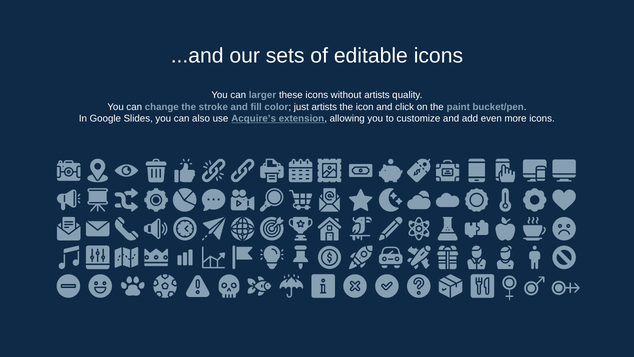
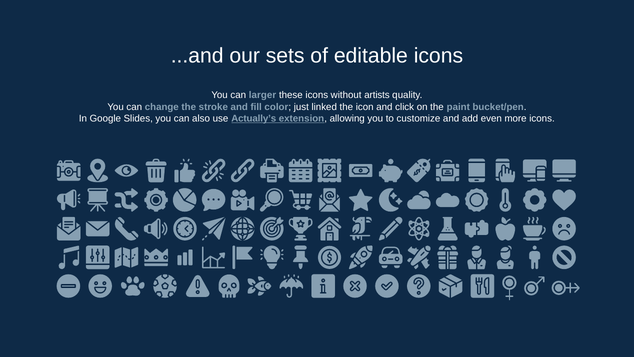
just artists: artists -> linked (324, 107)
Acquire’s: Acquire’s -> Actually’s (254, 118)
